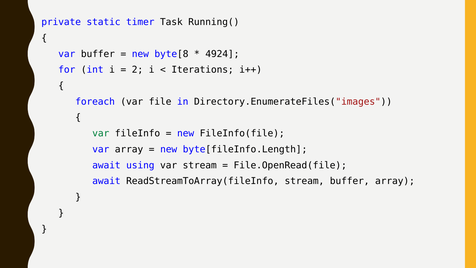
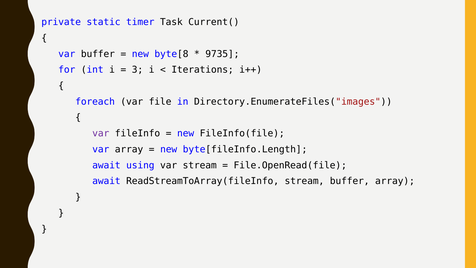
Running(: Running( -> Current( (214, 22)
4924: 4924 -> 9735 (222, 54)
2: 2 -> 3 (137, 70)
var colour: green -> purple (101, 133)
